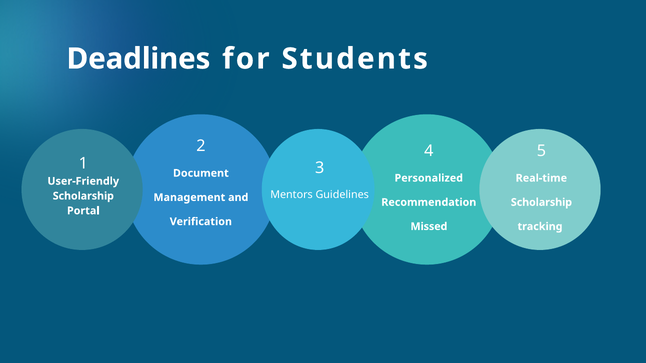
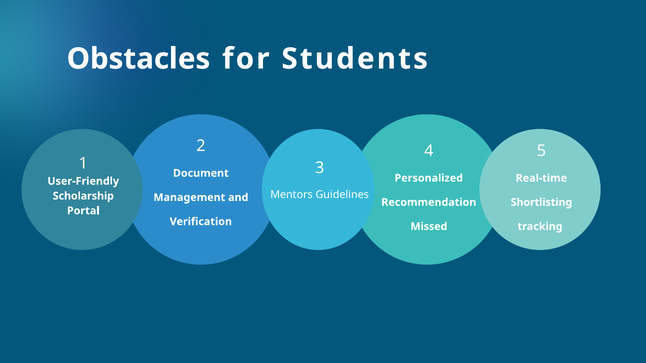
Deadlines: Deadlines -> Obstacles (138, 59)
Scholarship: Scholarship -> Shortlisting (541, 202)
